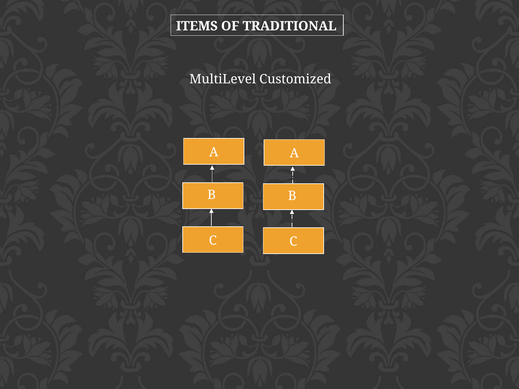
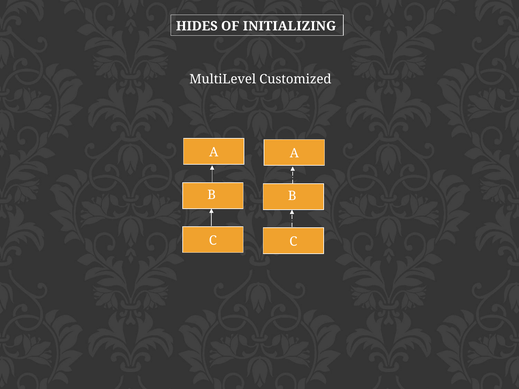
ITEMS: ITEMS -> HIDES (197, 26)
TRADITIONAL: TRADITIONAL -> INITIALIZING (289, 26)
